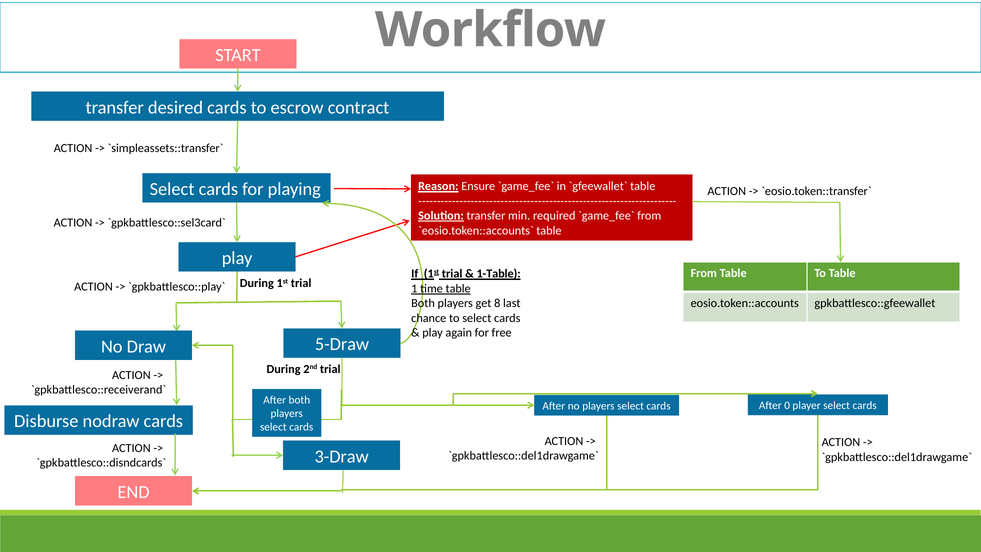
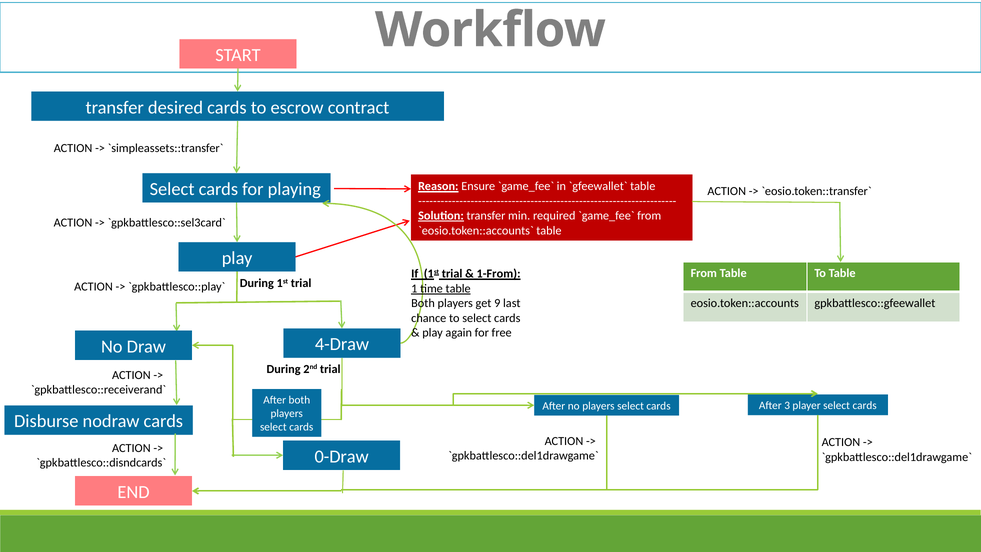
1-Table: 1-Table -> 1-From (499, 274)
8: 8 -> 9 (497, 303)
5-Draw: 5-Draw -> 4-Draw (342, 344)
0: 0 -> 3 (787, 405)
3-Draw: 3-Draw -> 0-Draw (342, 456)
